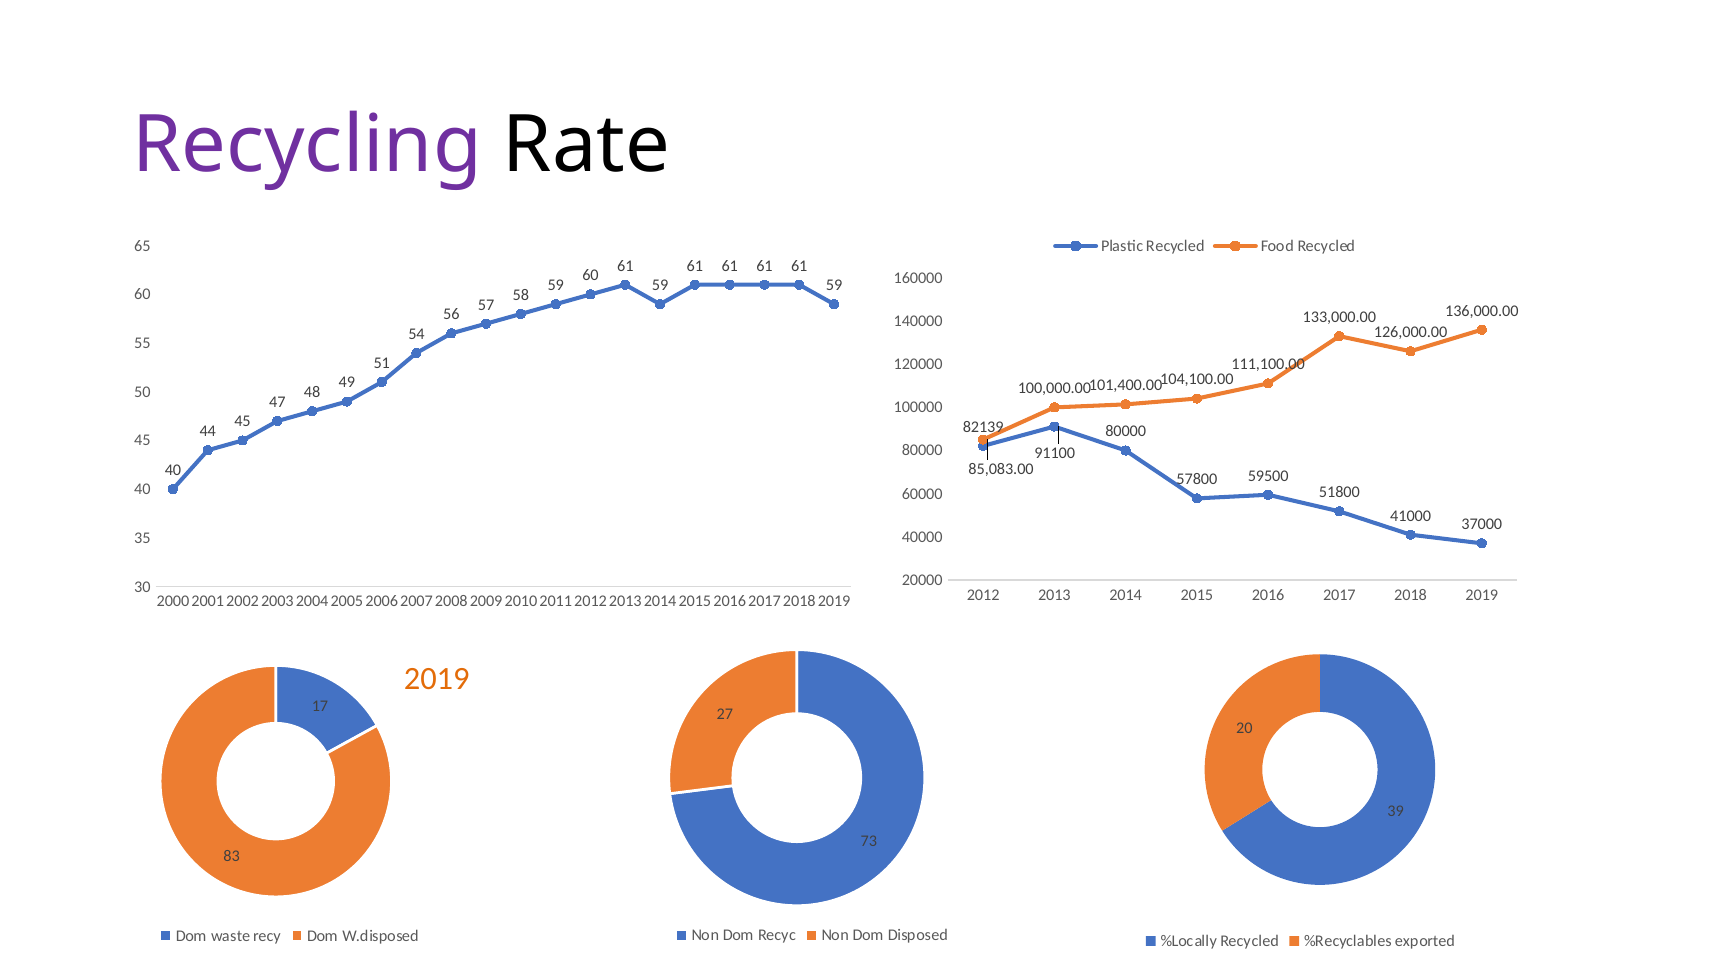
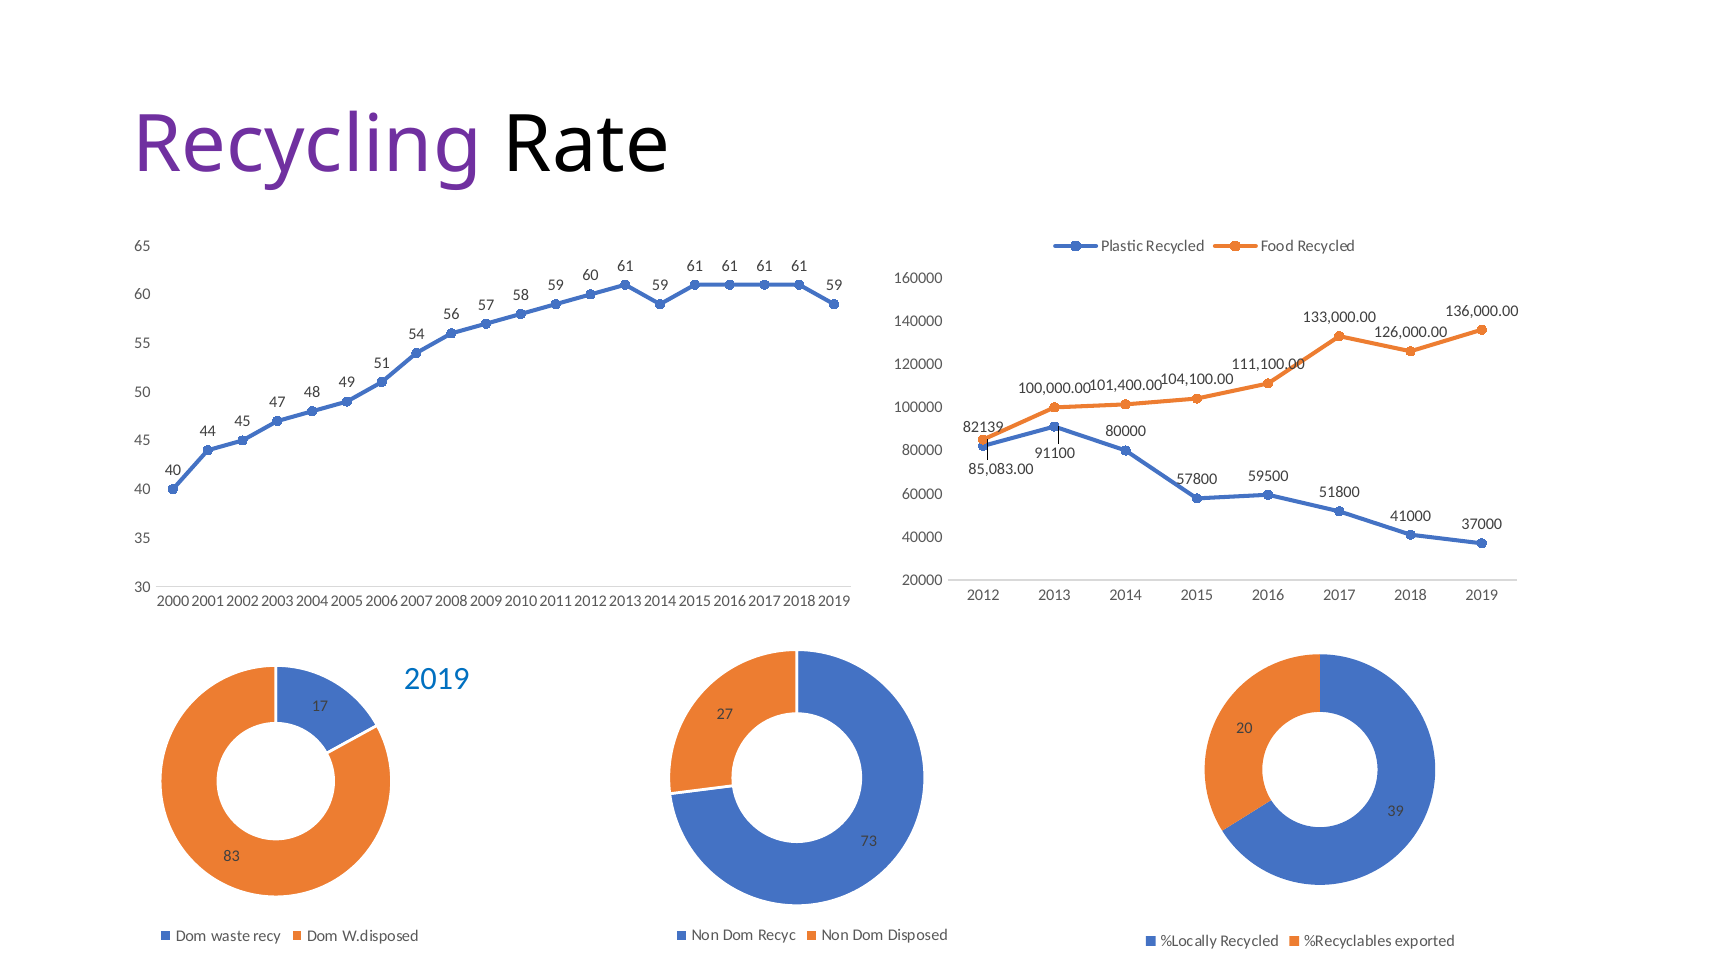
2019 colour: orange -> blue (437, 679)
